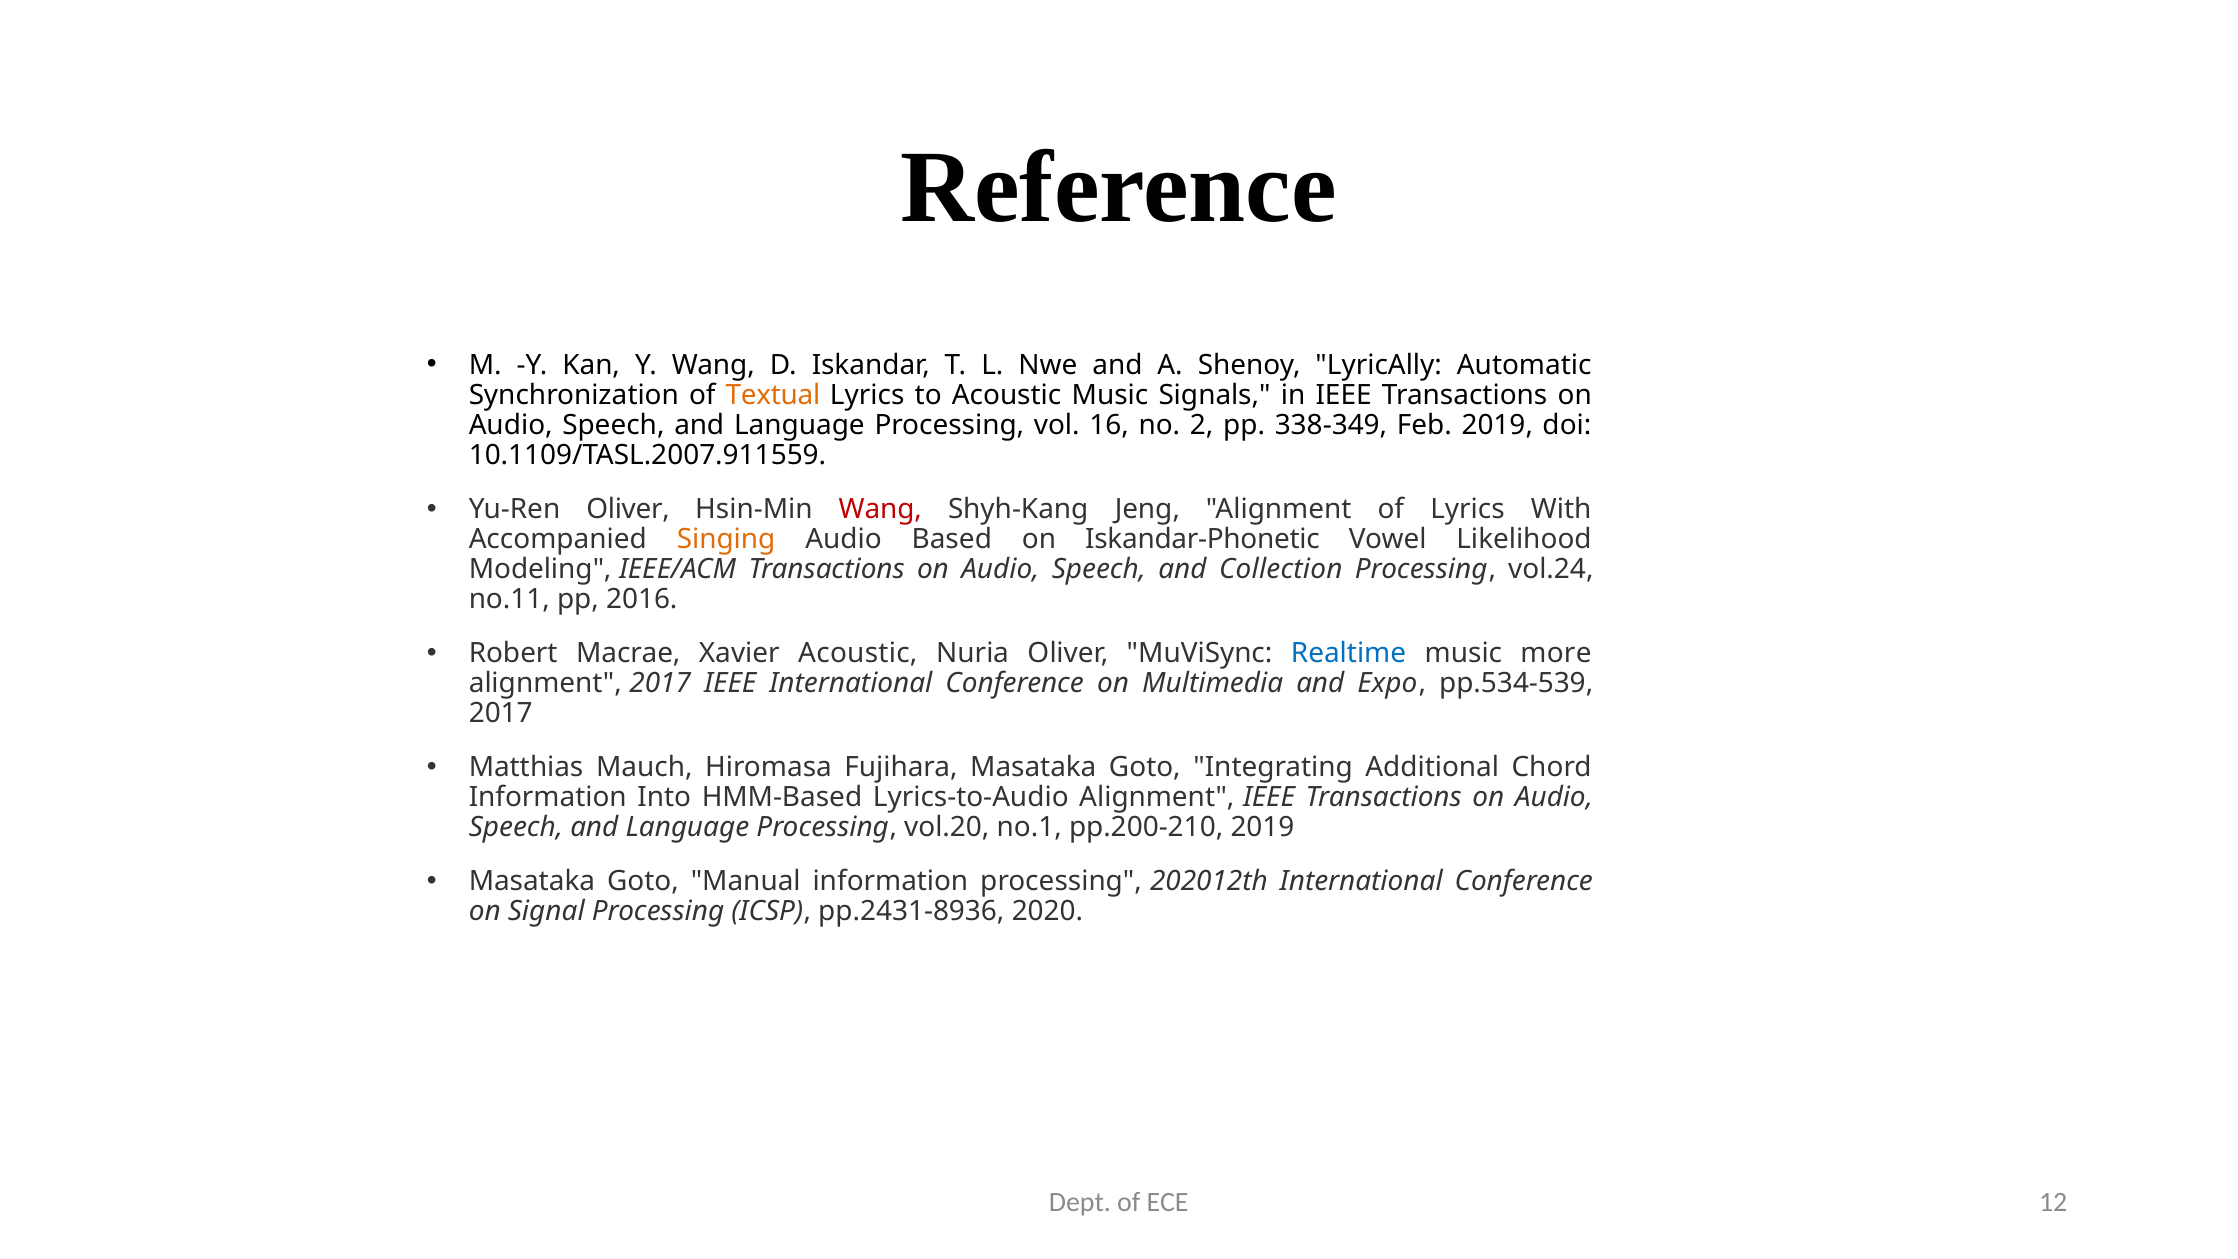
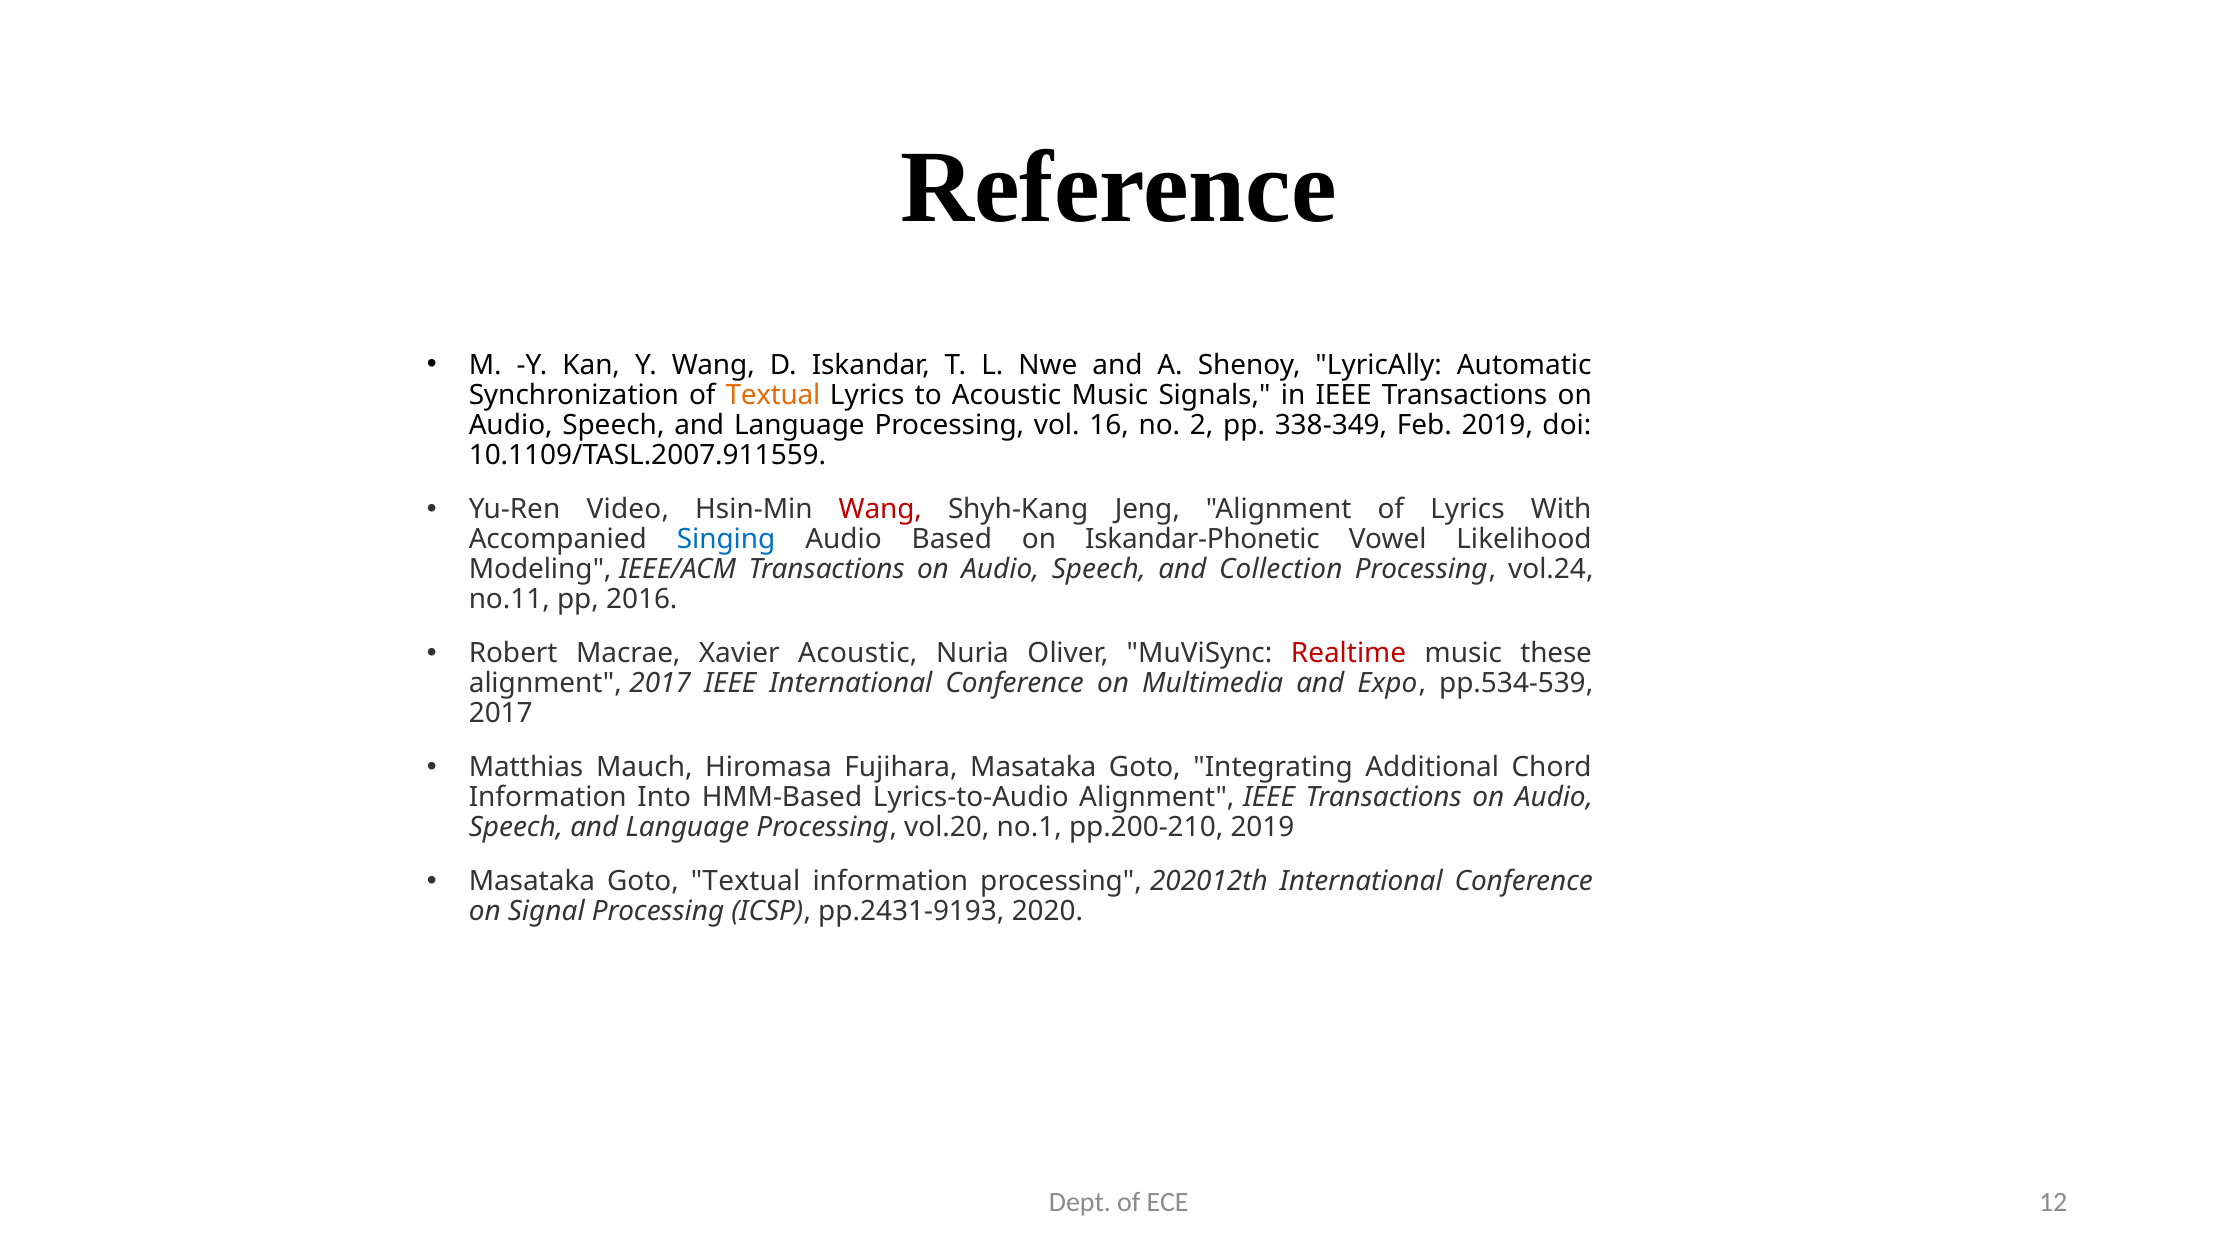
Yu-Ren Oliver: Oliver -> Video (628, 509)
Singing colour: orange -> blue (726, 539)
Realtime colour: blue -> red (1349, 653)
more: more -> these (1556, 653)
Goto Manual: Manual -> Textual (746, 881)
pp.2431-8936: pp.2431-8936 -> pp.2431-9193 (911, 911)
